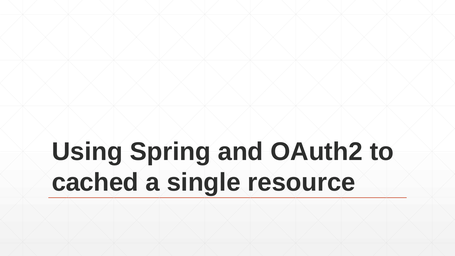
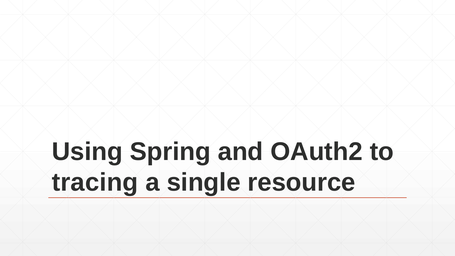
cached: cached -> tracing (95, 182)
